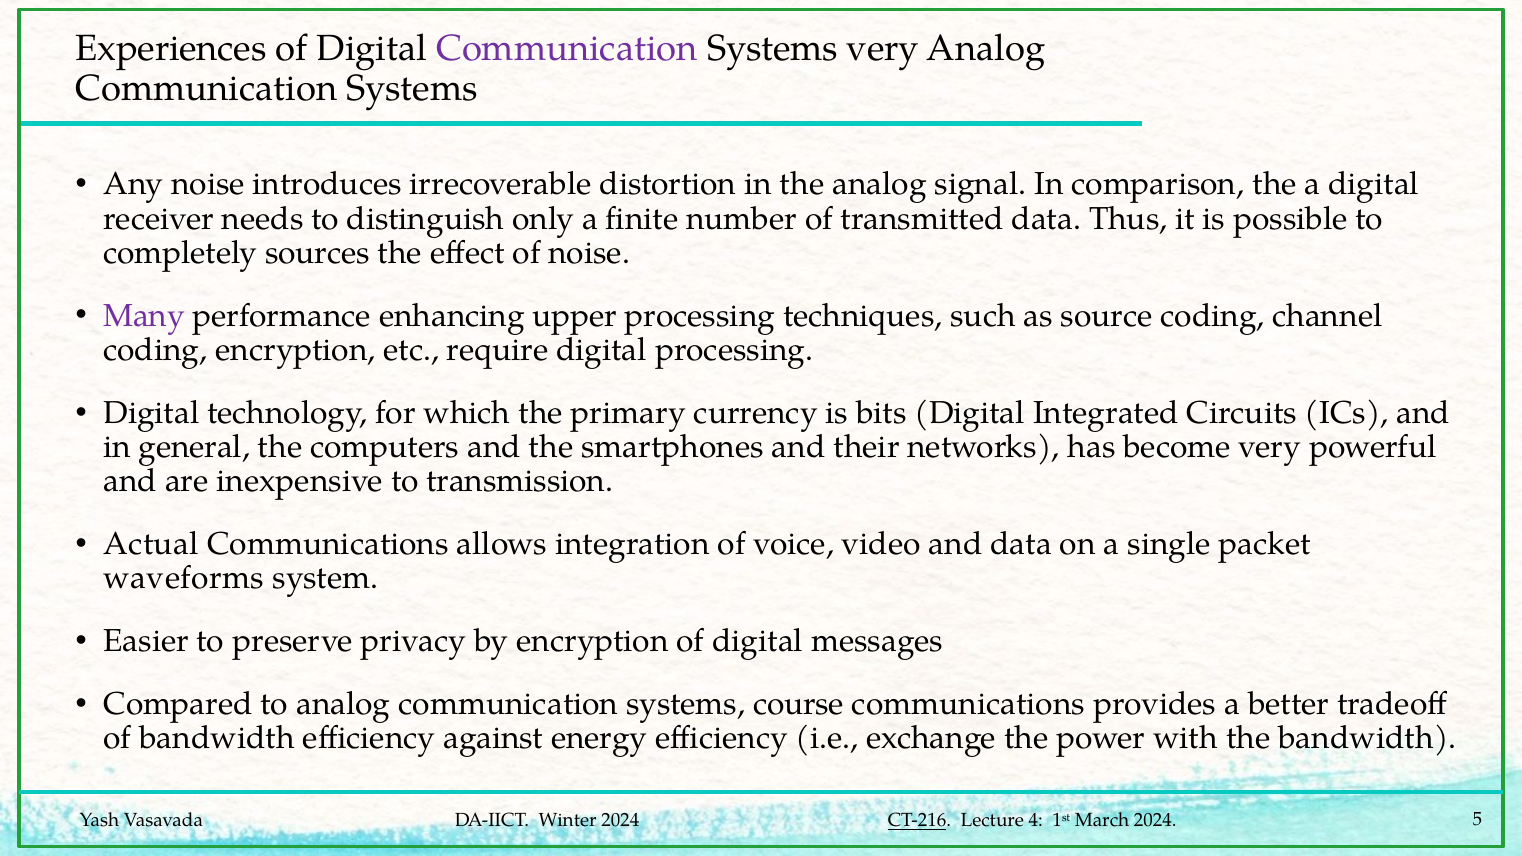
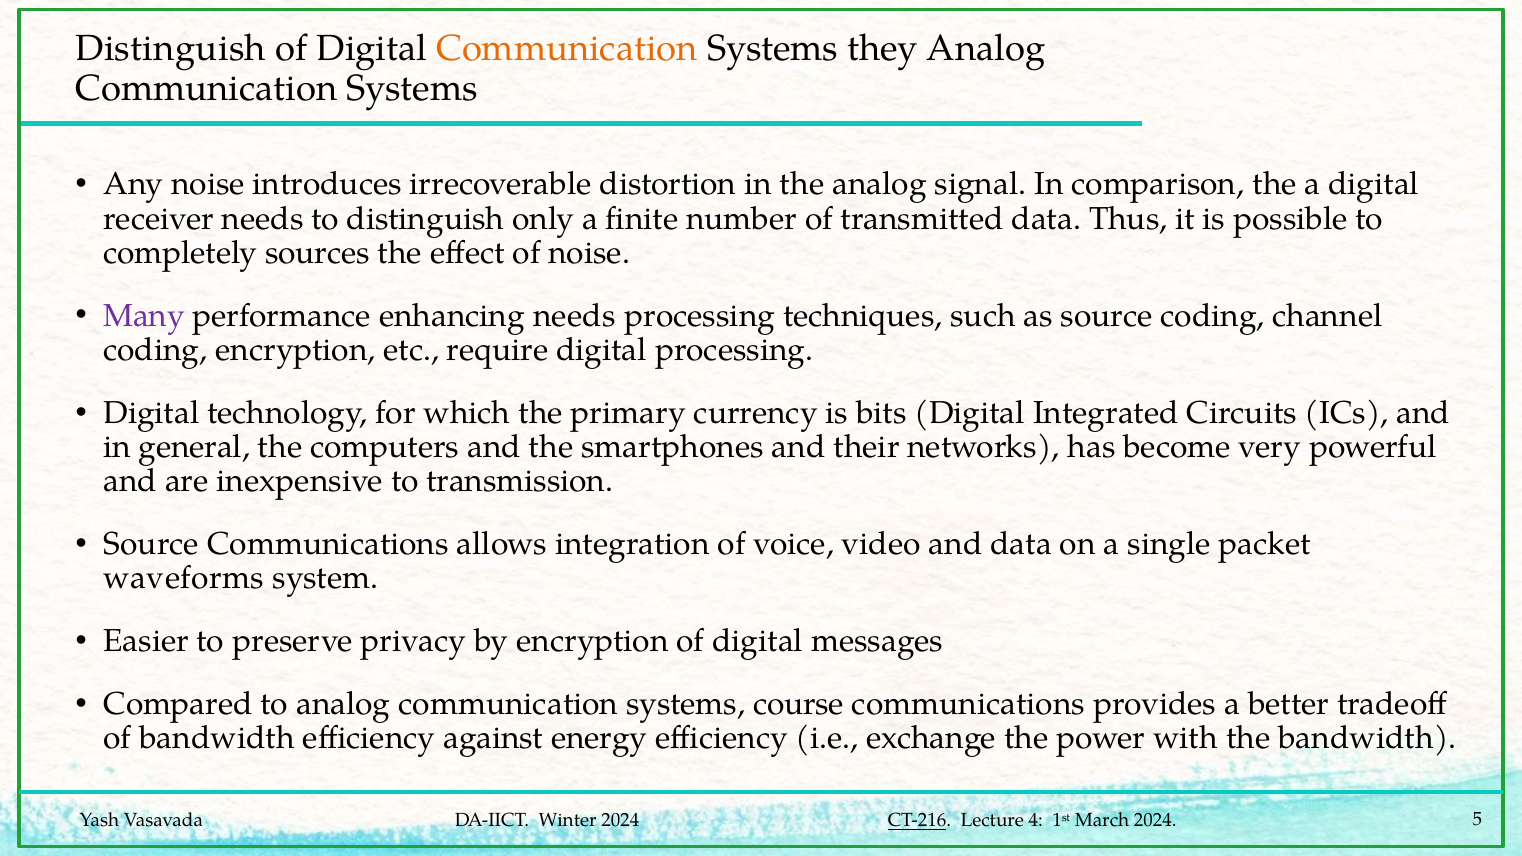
Experiences: Experiences -> Distinguish (171, 49)
Communication colour: purple -> orange (567, 49)
Systems very: very -> they (883, 49)
enhancing upper: upper -> needs (575, 316)
Actual: Actual -> Source (151, 544)
